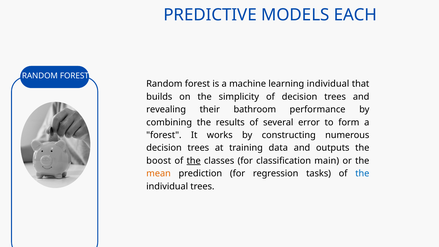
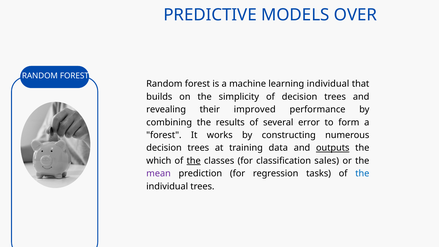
EACH: EACH -> OVER (355, 15)
bathroom: bathroom -> improved (255, 110)
outputs underline: none -> present (333, 148)
boost: boost -> which (159, 161)
main: main -> sales (327, 161)
mean colour: orange -> purple (159, 174)
